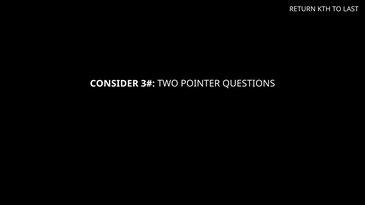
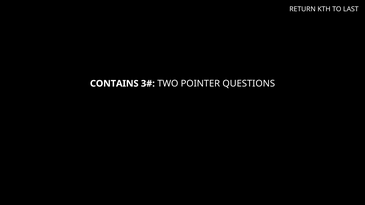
CONSIDER: CONSIDER -> CONTAINS (114, 84)
